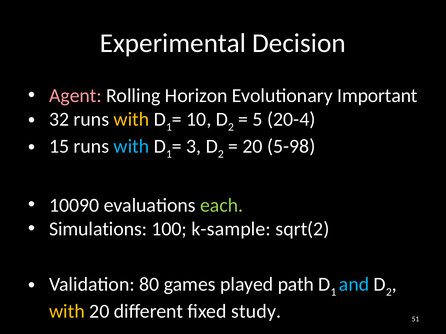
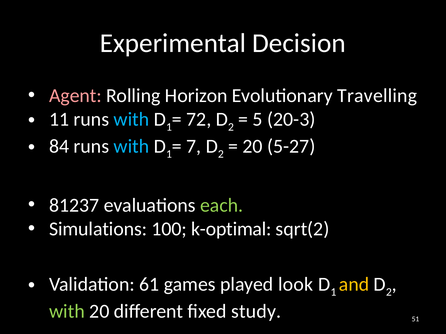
Important: Important -> Travelling (377, 96)
32: 32 -> 11 (59, 120)
with colour: yellow -> light blue (131, 120)
10: 10 -> 72 (199, 120)
20-4: 20-4 -> 20-3 (291, 120)
15: 15 -> 84 (59, 147)
3: 3 -> 7 (194, 147)
5-98: 5-98 -> 5-27 (291, 147)
10090: 10090 -> 81237 (74, 205)
k-sample: k-sample -> k-optimal (231, 229)
80: 80 -> 61 (149, 285)
path: path -> look (296, 285)
and colour: light blue -> yellow (354, 285)
with colour: yellow -> light green (67, 312)
